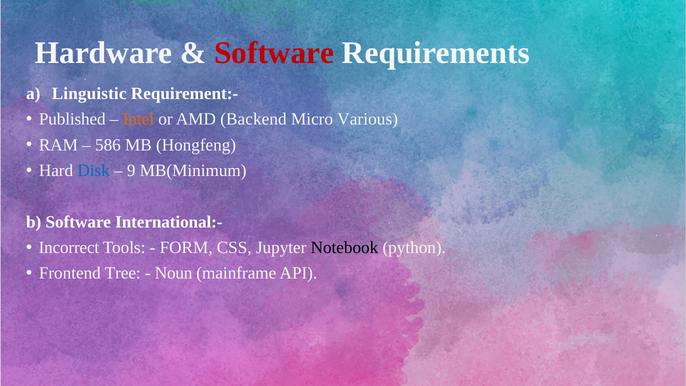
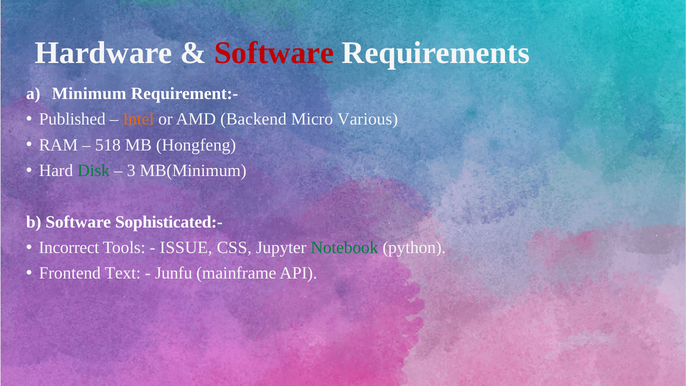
Linguistic: Linguistic -> Minimum (89, 94)
586: 586 -> 518 (108, 145)
Disk colour: blue -> green (94, 171)
9: 9 -> 3 (131, 171)
International:-: International:- -> Sophisticated:- (169, 222)
FORM: FORM -> ISSUE (186, 248)
Notebook colour: black -> green (344, 248)
Tree: Tree -> Text (123, 273)
Noun: Noun -> Junfu (174, 273)
